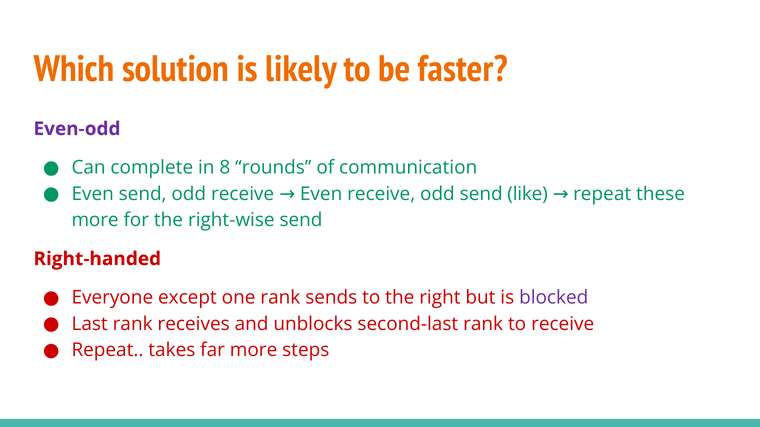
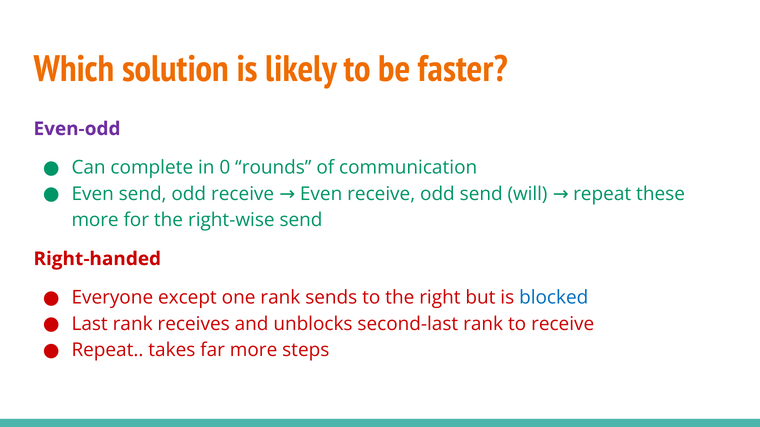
8: 8 -> 0 (225, 168)
like: like -> will (528, 194)
blocked colour: purple -> blue (554, 298)
